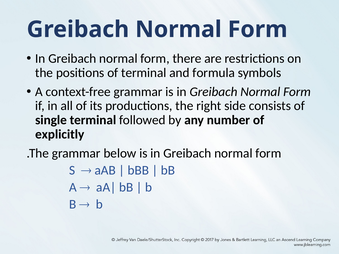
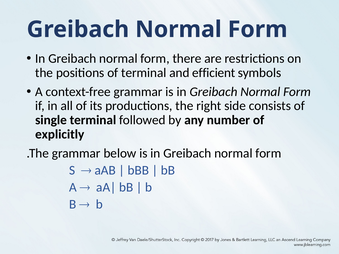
formula: formula -> efficient (214, 73)
